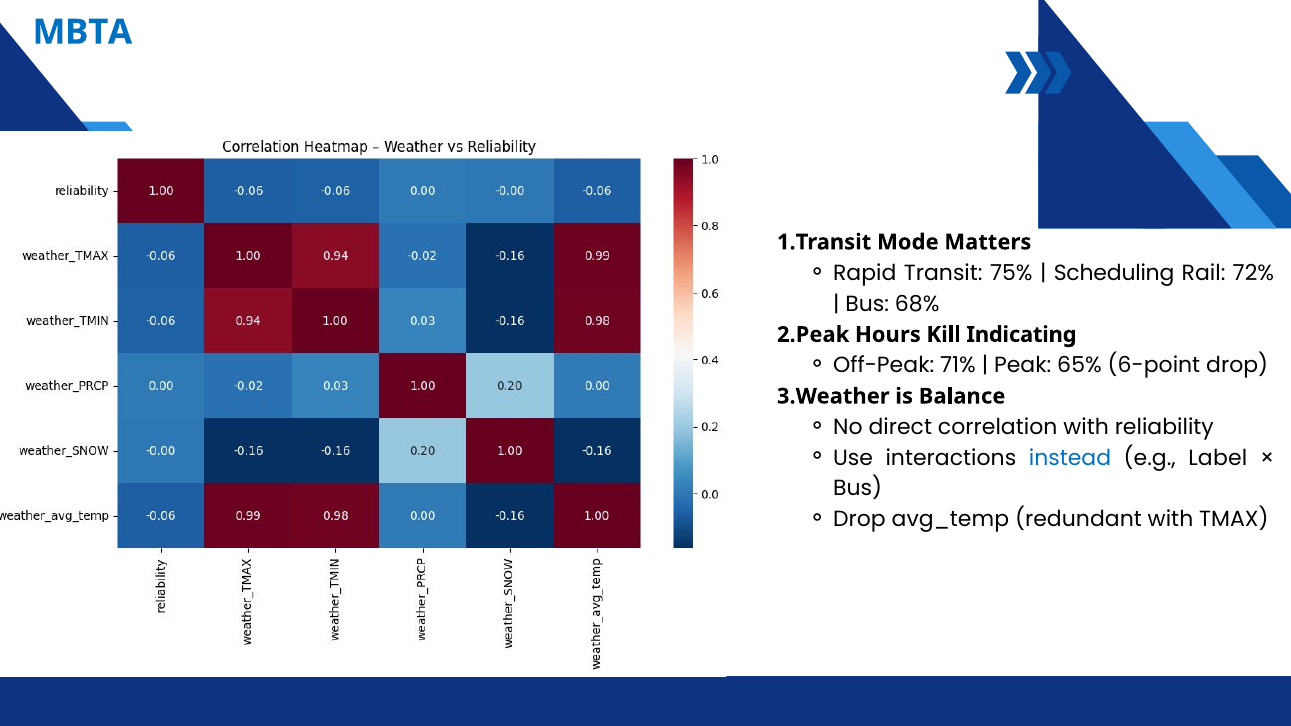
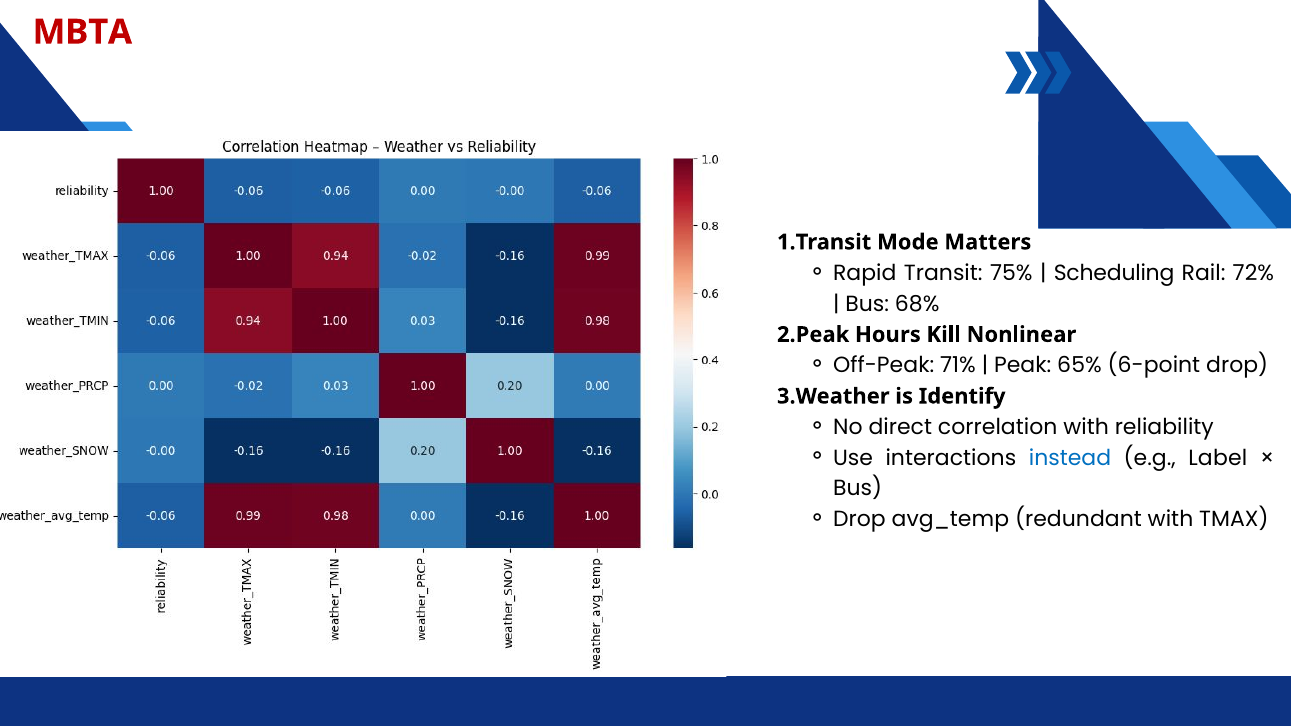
MBTA colour: blue -> red (82, 32)
Indicating: Indicating -> Nonlinear (1021, 335)
Balance: Balance -> Identify (962, 396)
